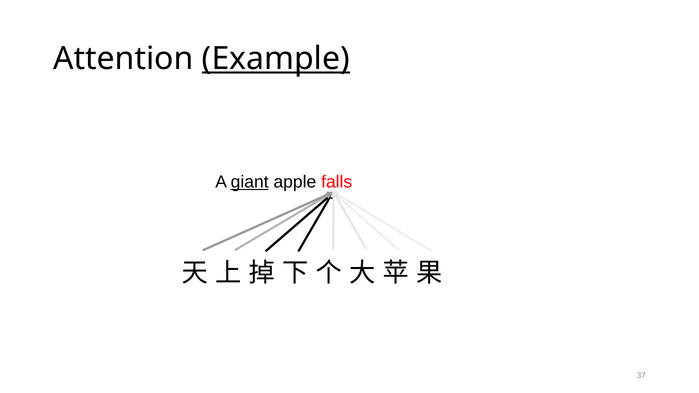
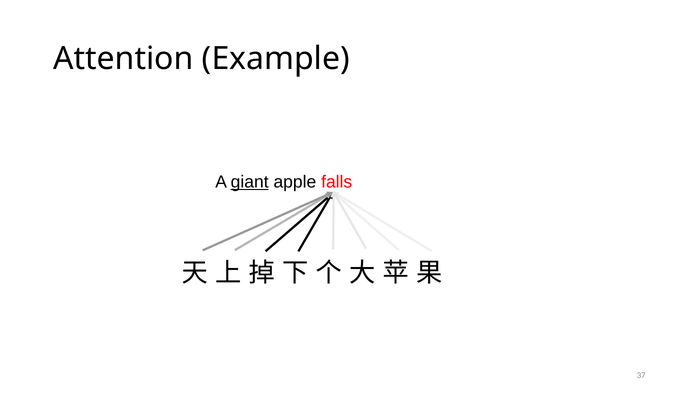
Example underline: present -> none (276, 59)
